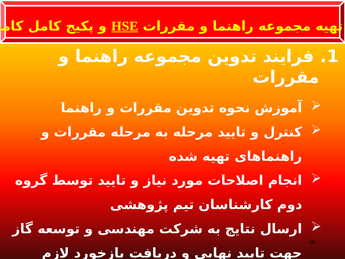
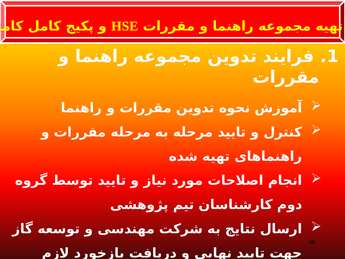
HSE underline: present -> none (125, 26)
